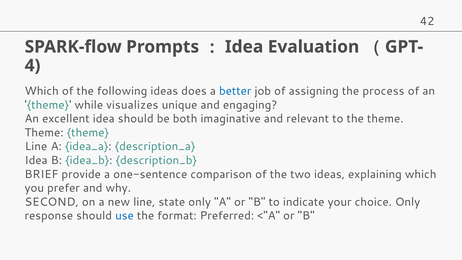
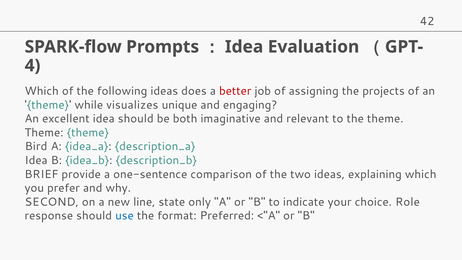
better colour: blue -> red (235, 91)
process: process -> projects (384, 91)
Line: Line -> Bird (36, 146)
choice Only: Only -> Role (408, 202)
